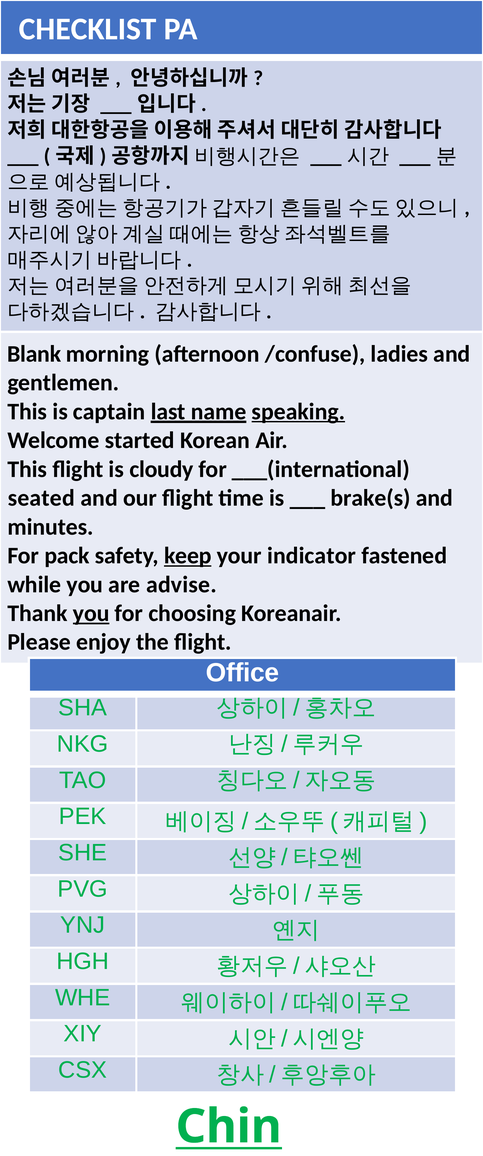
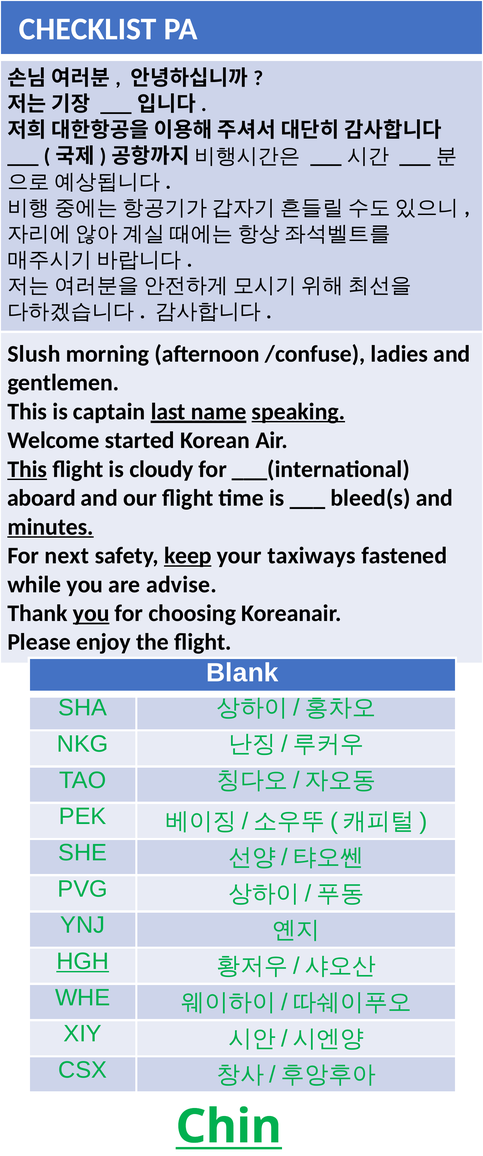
Blank: Blank -> Slush (34, 354)
This underline: none -> present (27, 469)
seated: seated -> aboard (42, 498)
brake(s: brake(s -> bleed(s (371, 498)
minutes underline: none -> present (51, 527)
pack: pack -> next (67, 556)
indicator: indicator -> taxiways (312, 556)
Office: Office -> Blank (242, 673)
HGH underline: none -> present (83, 961)
